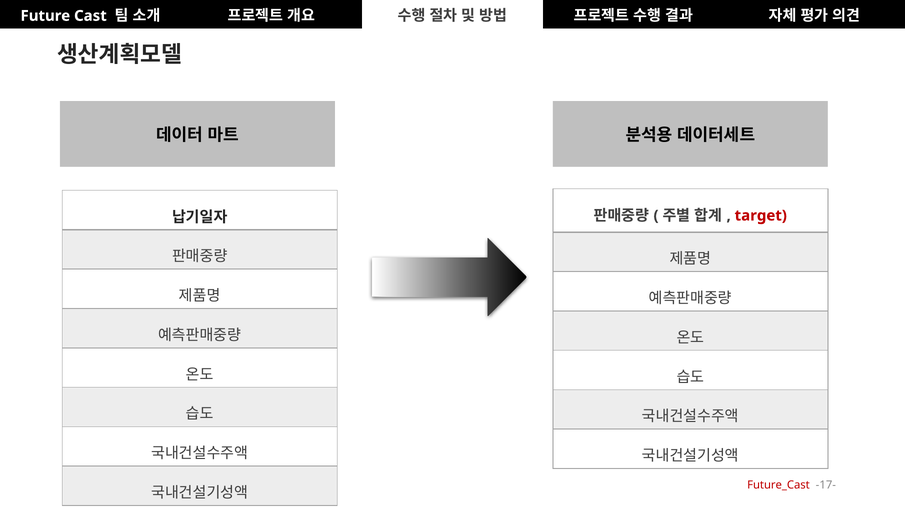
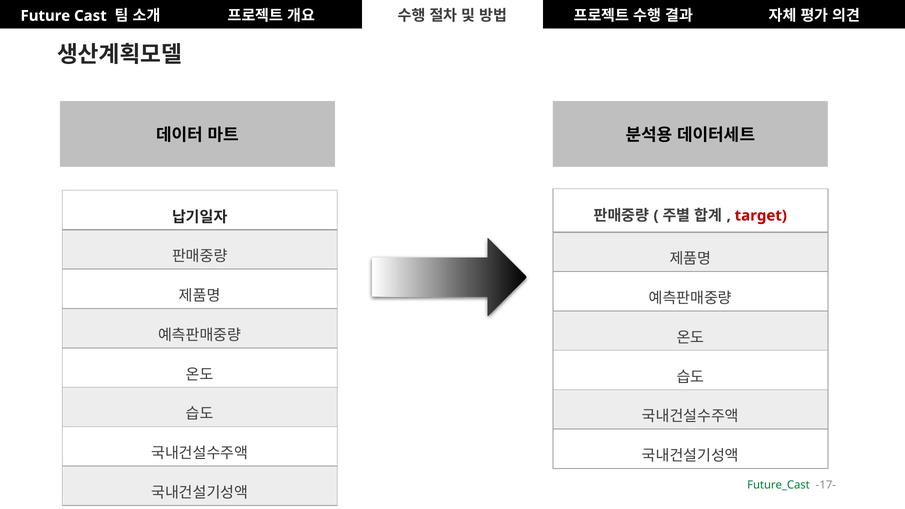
Future_Cast colour: red -> green (778, 485)
